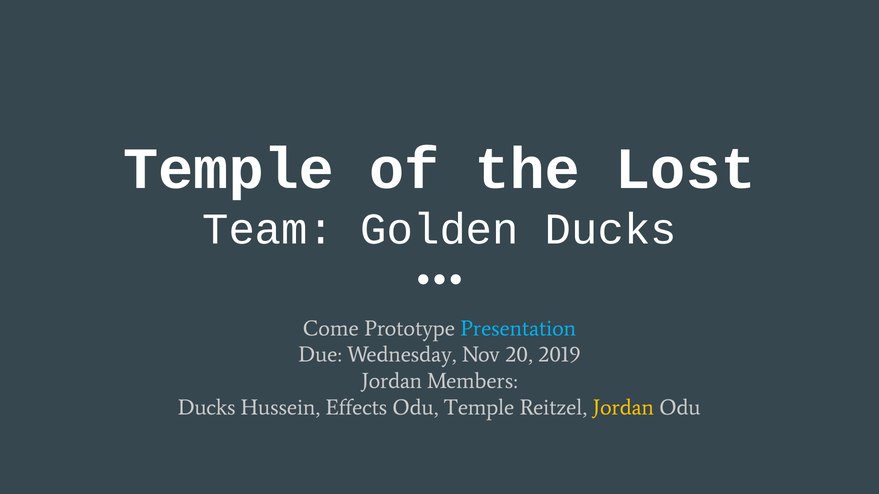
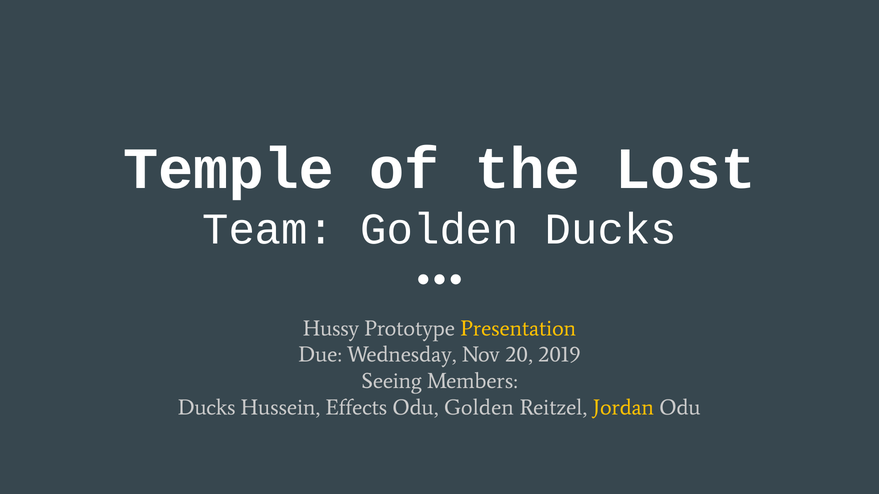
Come: Come -> Hussy (331, 329)
Presentation colour: light blue -> yellow (518, 329)
Jordan: Jordan -> Seeing (392, 381)
Odu Temple: Temple -> Golden (479, 408)
